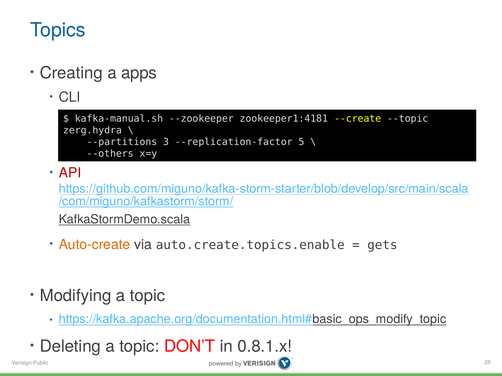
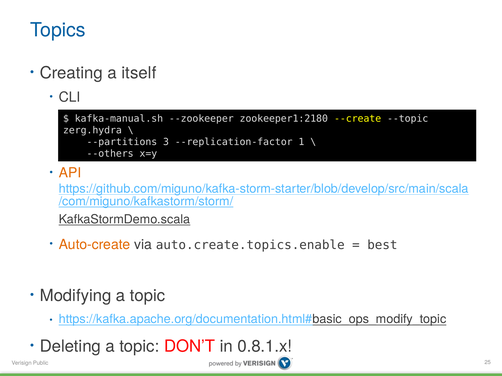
apps: apps -> itself (139, 73)
zookeeper1:4181: zookeeper1:4181 -> zookeeper1:2180 (284, 119)
5: 5 -> 1 (301, 142)
API colour: red -> orange (70, 173)
gets: gets -> best (382, 245)
